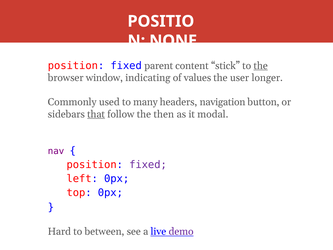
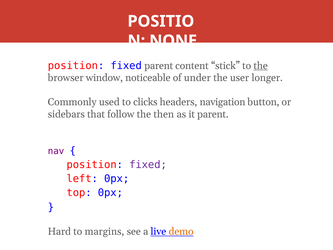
indicating: indicating -> noticeable (148, 78)
values: values -> under (197, 78)
many: many -> clicks (145, 102)
that underline: present -> none (96, 114)
it modal: modal -> parent (213, 114)
between: between -> margins (104, 231)
demo colour: purple -> orange (181, 231)
